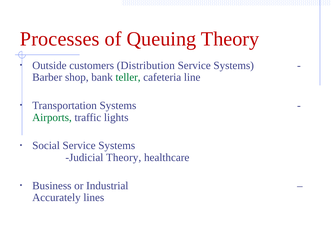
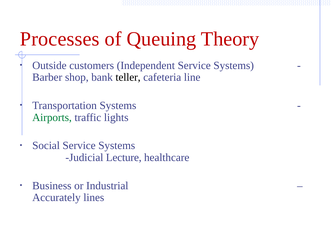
Distribution: Distribution -> Independent (146, 65)
teller colour: green -> black (128, 77)
Judicial Theory: Theory -> Lecture (124, 158)
